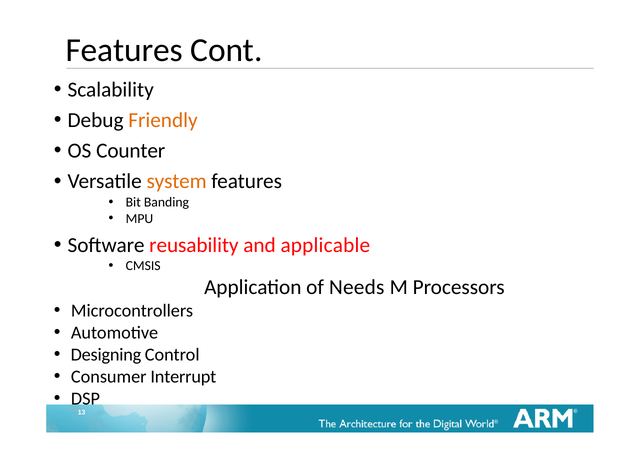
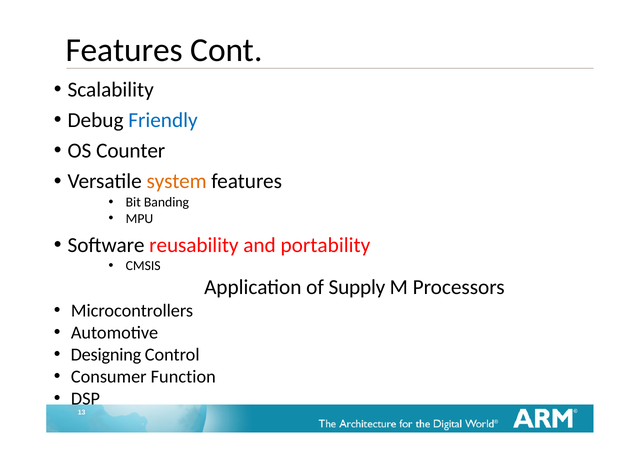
Friendly colour: orange -> blue (163, 120)
applicable: applicable -> portability (325, 245)
Needs: Needs -> Supply (357, 287)
Interrupt: Interrupt -> Function (183, 376)
